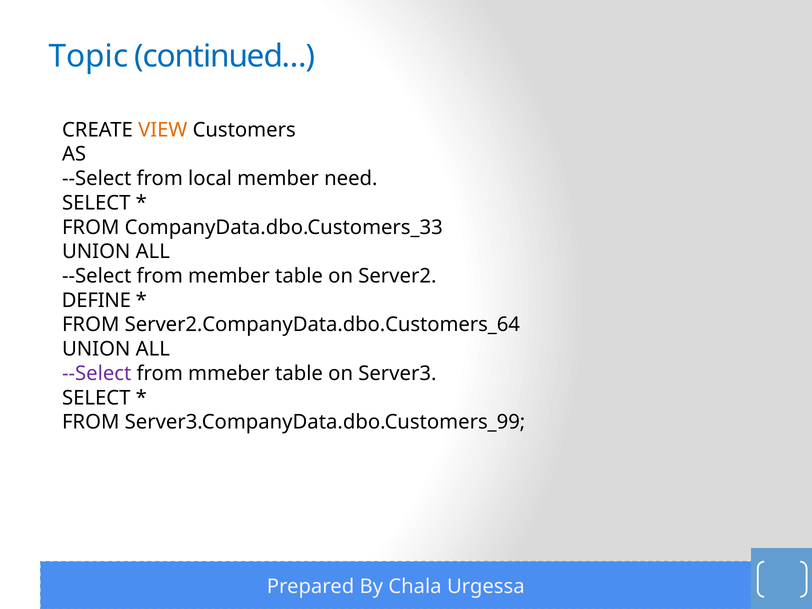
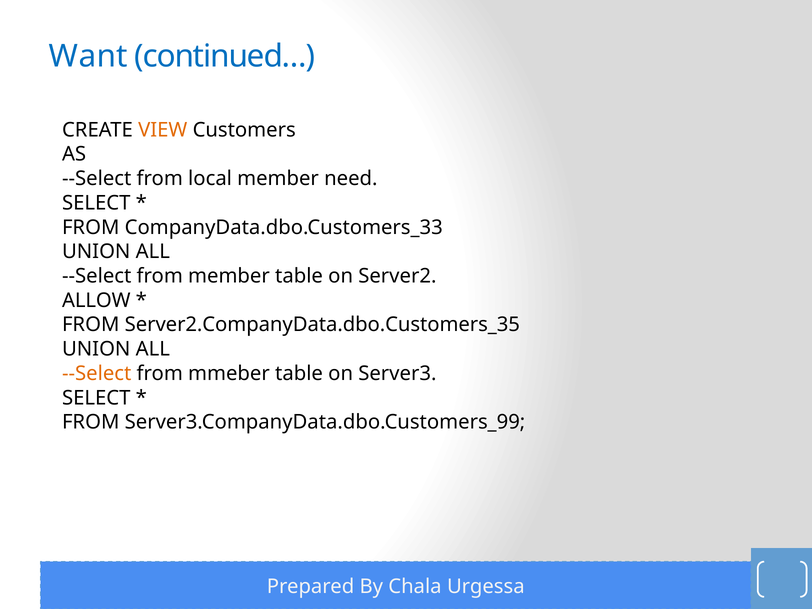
Topic: Topic -> Want (88, 56)
DEFINE: DEFINE -> ALLOW (96, 300)
Server2.CompanyData.dbo.Customers_64: Server2.CompanyData.dbo.Customers_64 -> Server2.CompanyData.dbo.Customers_35 (322, 325)
--Select colour: purple -> orange (97, 374)
